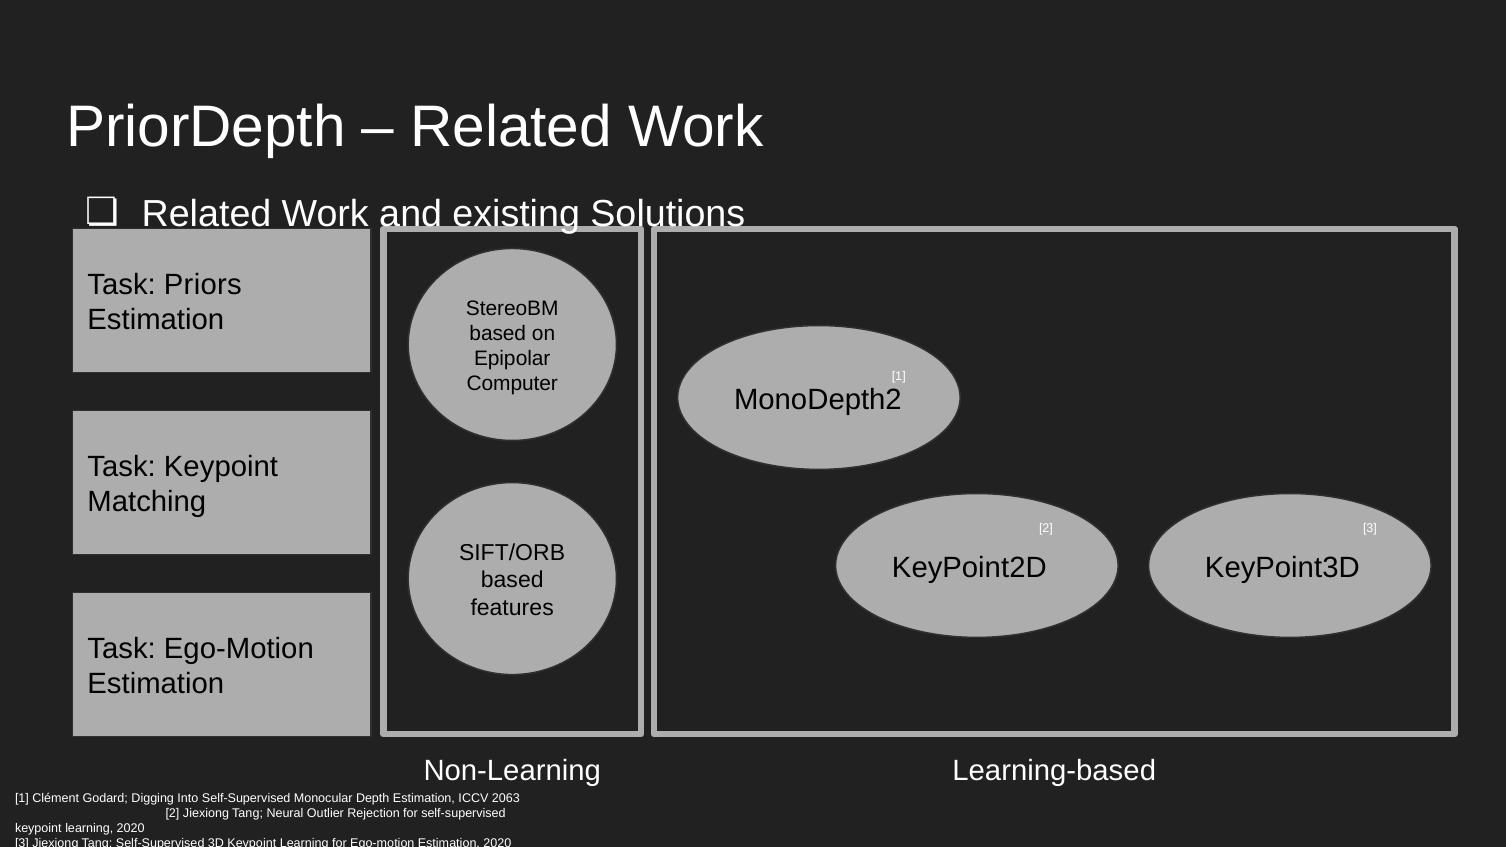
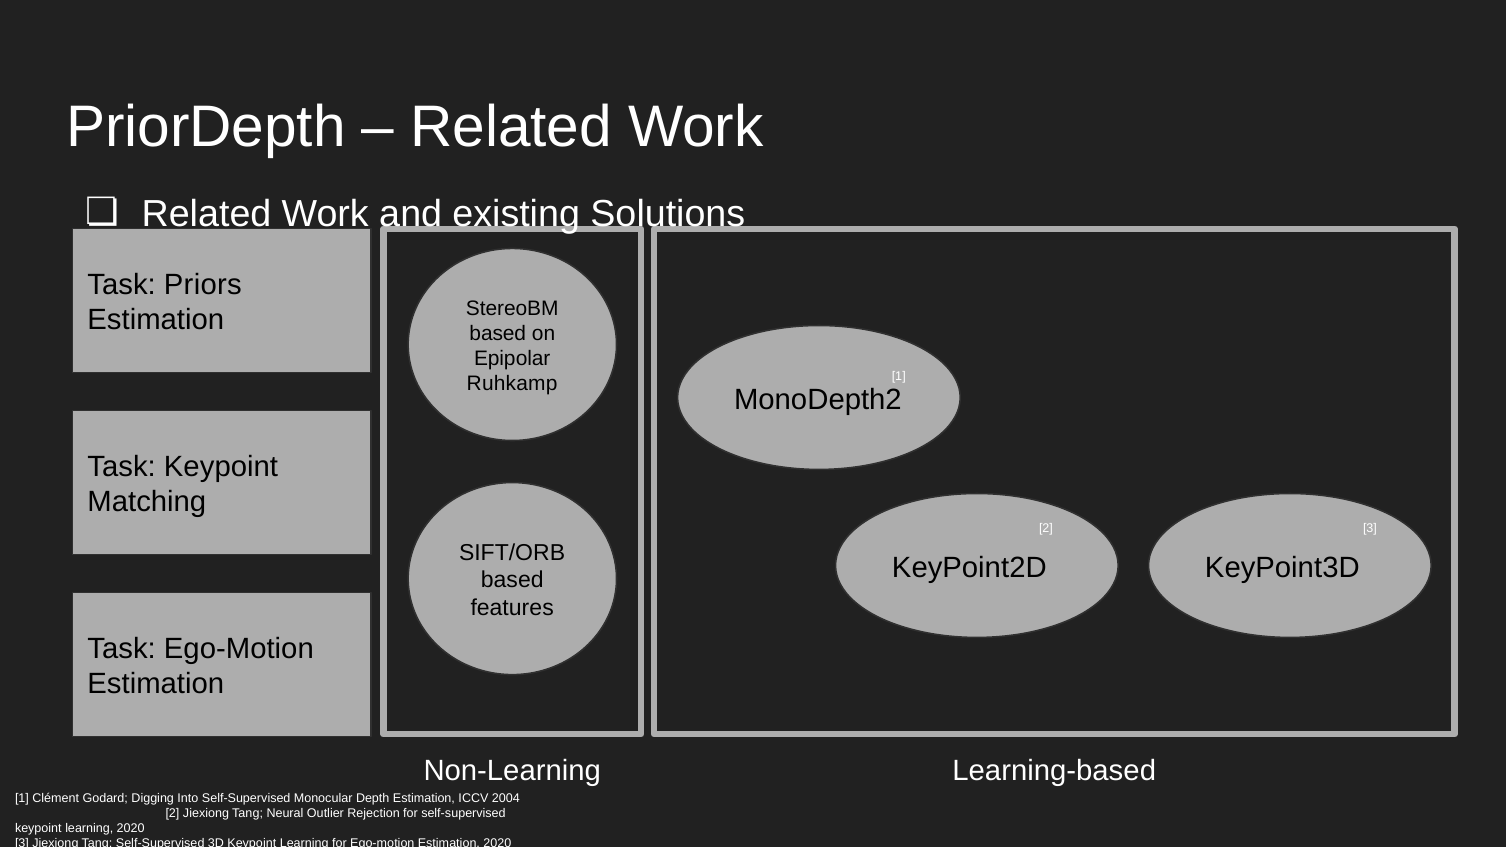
Computer: Computer -> Ruhkamp (512, 384)
2063: 2063 -> 2004 (506, 798)
